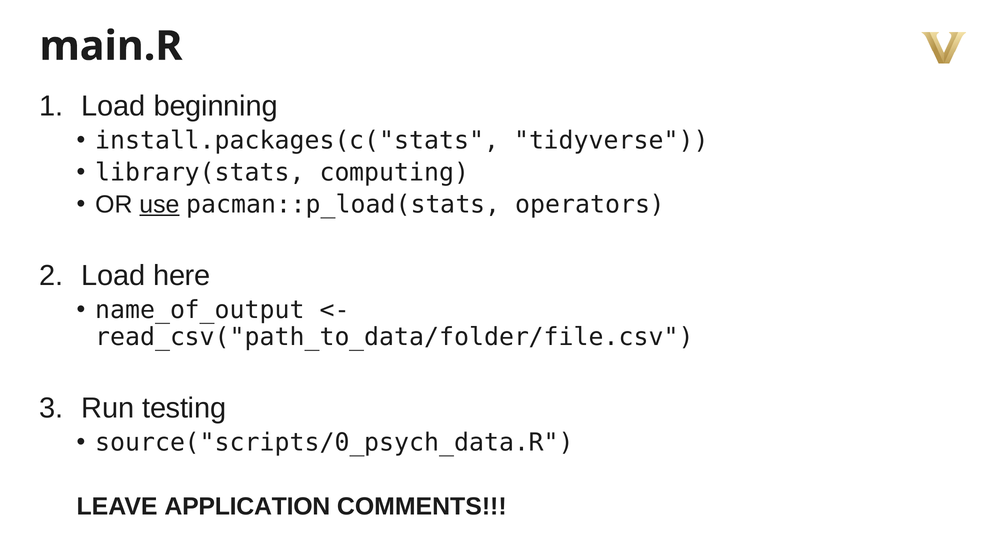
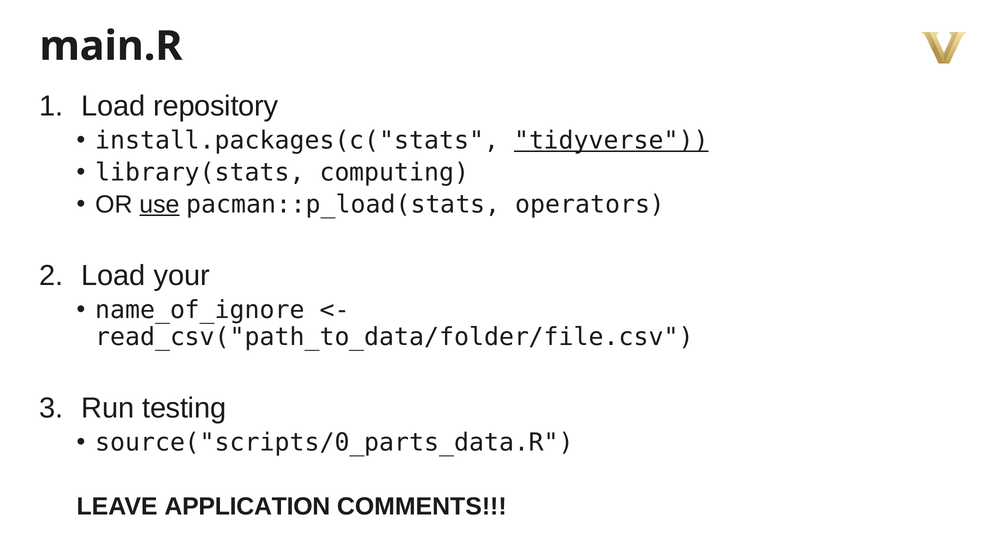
beginning: beginning -> repository (216, 106)
tidyverse underline: none -> present (611, 140)
here: here -> your (182, 276)
name_of_output: name_of_output -> name_of_ignore (200, 310)
source("scripts/0_psych_data.R: source("scripts/0_psych_data.R -> source("scripts/0_parts_data.R (335, 443)
